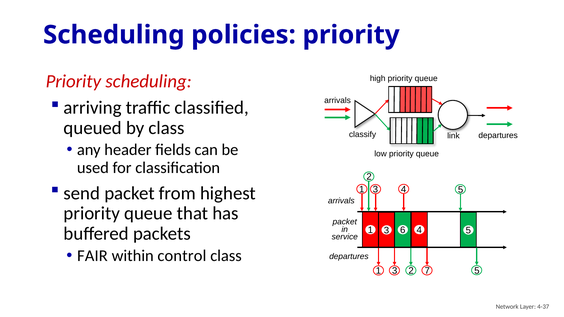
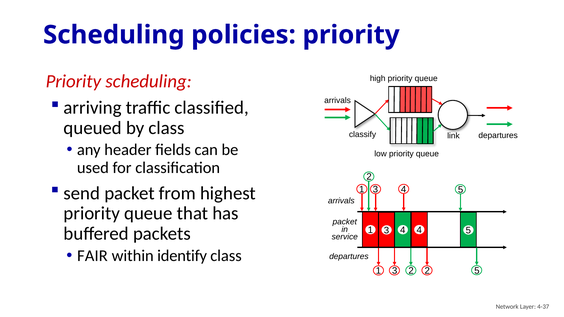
6: 6 -> 4 (403, 230)
control: control -> identify (182, 256)
2 7: 7 -> 2 (427, 271)
